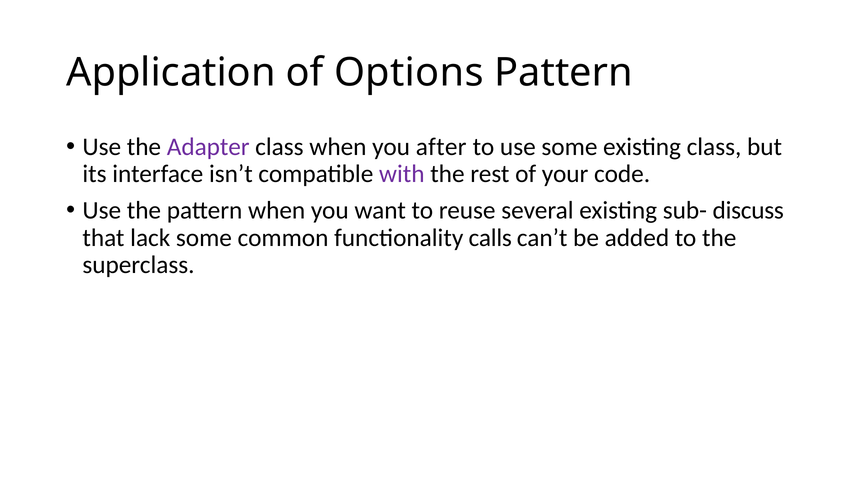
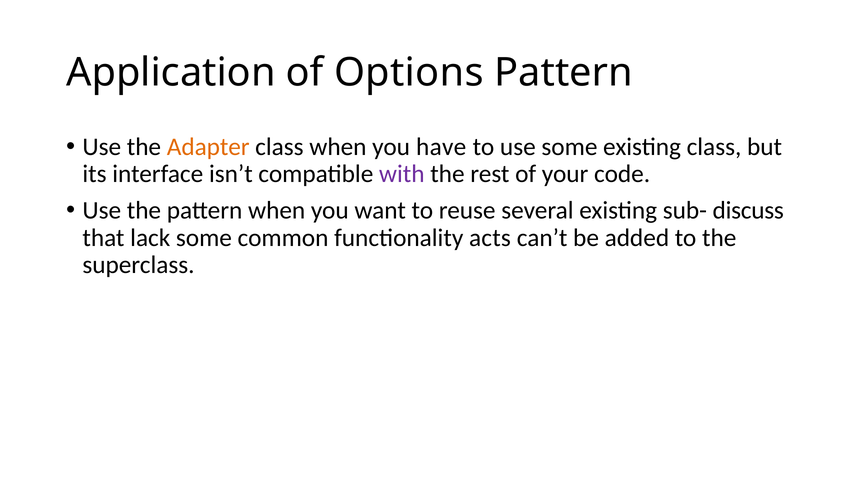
Adapter colour: purple -> orange (208, 147)
after: after -> have (441, 147)
calls: calls -> acts (490, 238)
